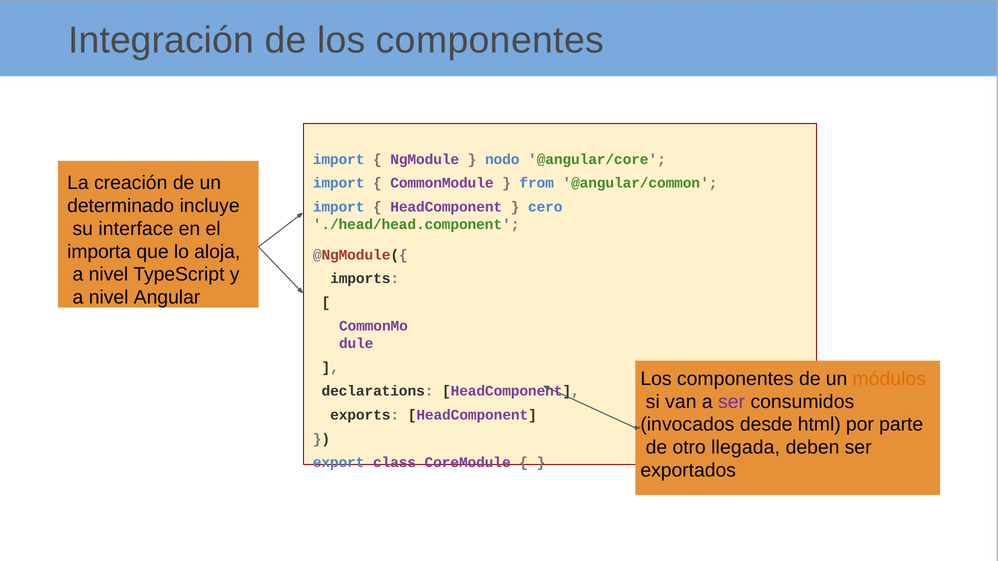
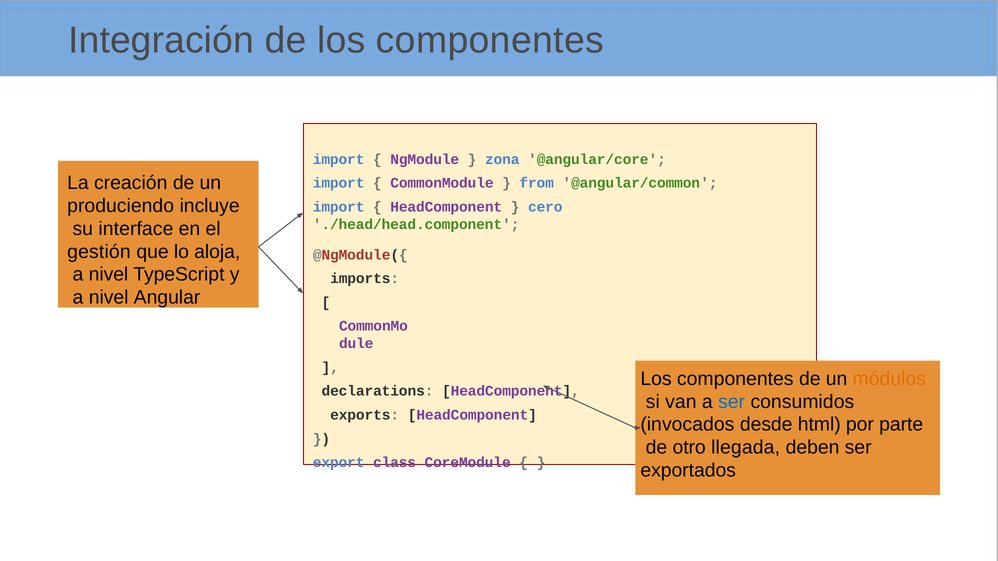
nodo: nodo -> zona (502, 160)
determinado: determinado -> produciendo (121, 206)
importa: importa -> gestión (99, 252)
ser colour: purple -> blue (732, 402)
